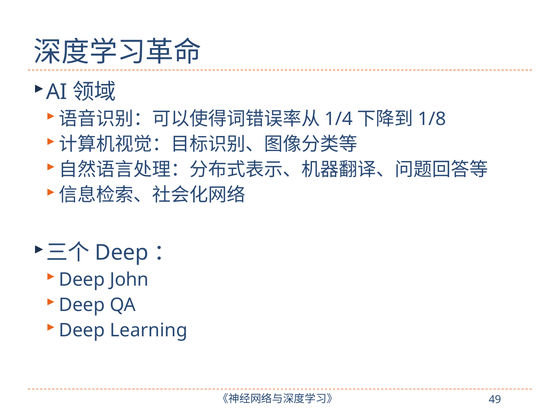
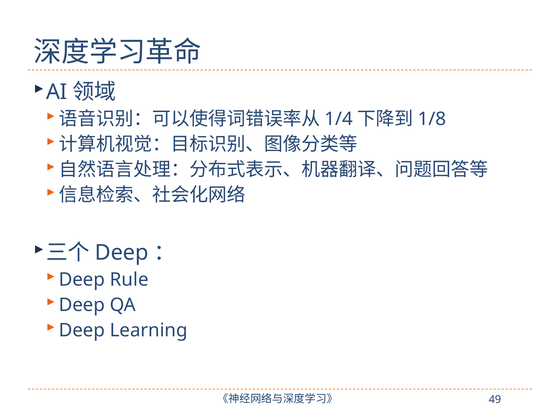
John: John -> Rule (129, 280)
